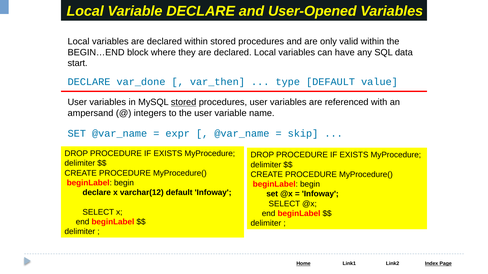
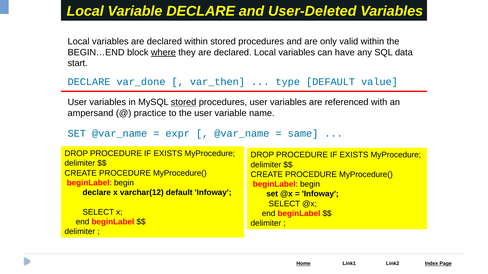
User-Opened: User-Opened -> User-Deleted (312, 11)
where underline: none -> present (163, 52)
integers: integers -> practice (150, 113)
skip: skip -> same (303, 134)
